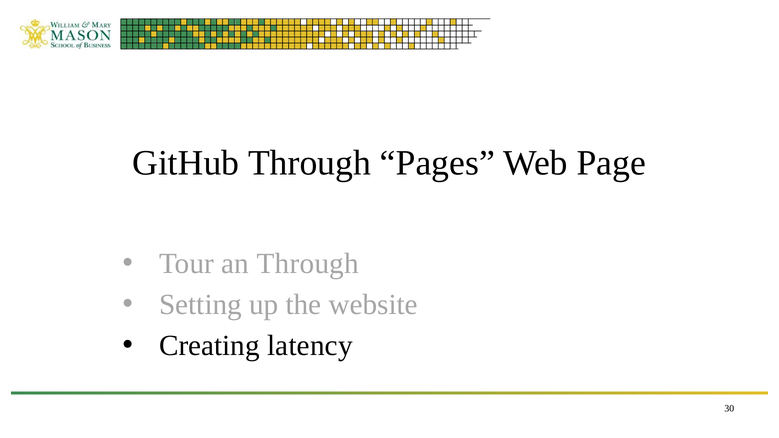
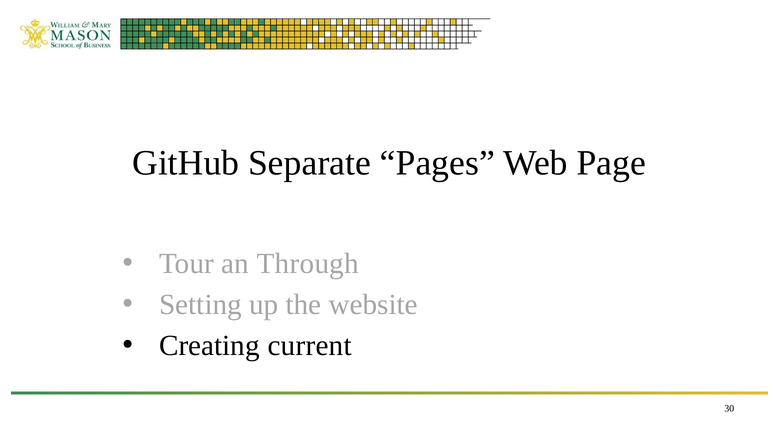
GitHub Through: Through -> Separate (310, 163)
latency: latency -> current (310, 346)
